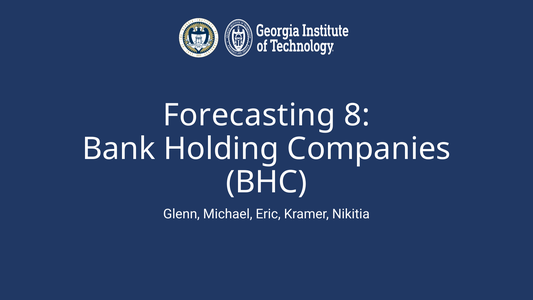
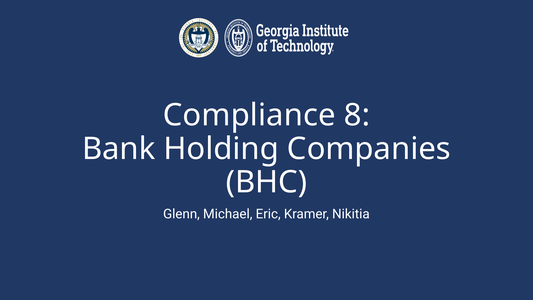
Forecasting: Forecasting -> Compliance (249, 115)
